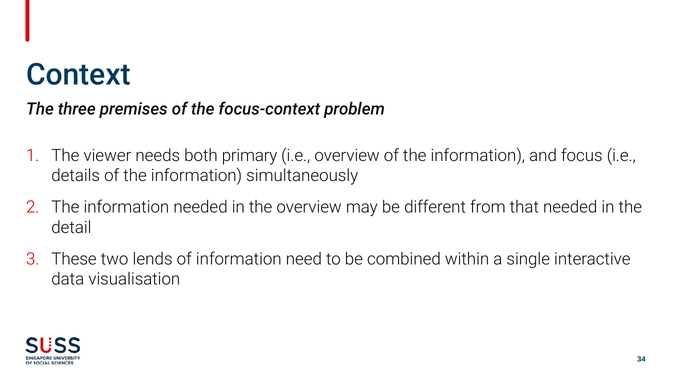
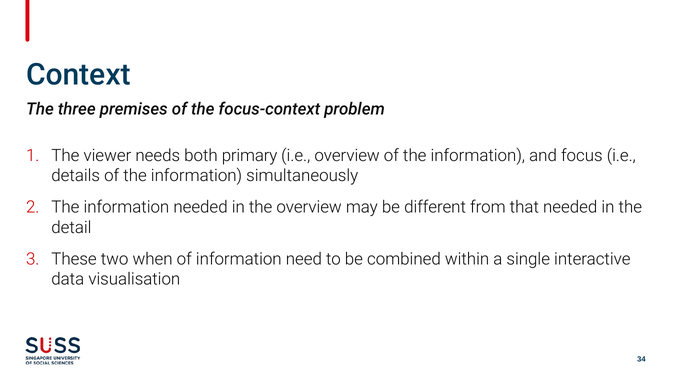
lends: lends -> when (153, 259)
